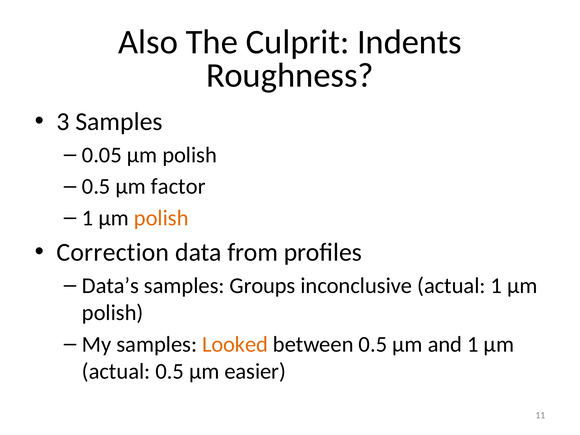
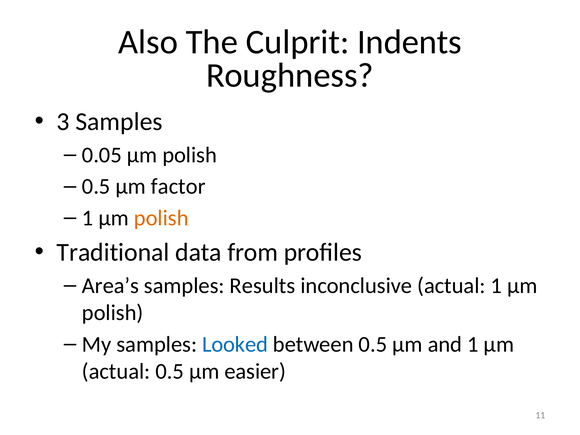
Correction: Correction -> Traditional (113, 252)
Data’s: Data’s -> Area’s (110, 286)
Groups: Groups -> Results (262, 286)
Looked colour: orange -> blue (235, 344)
